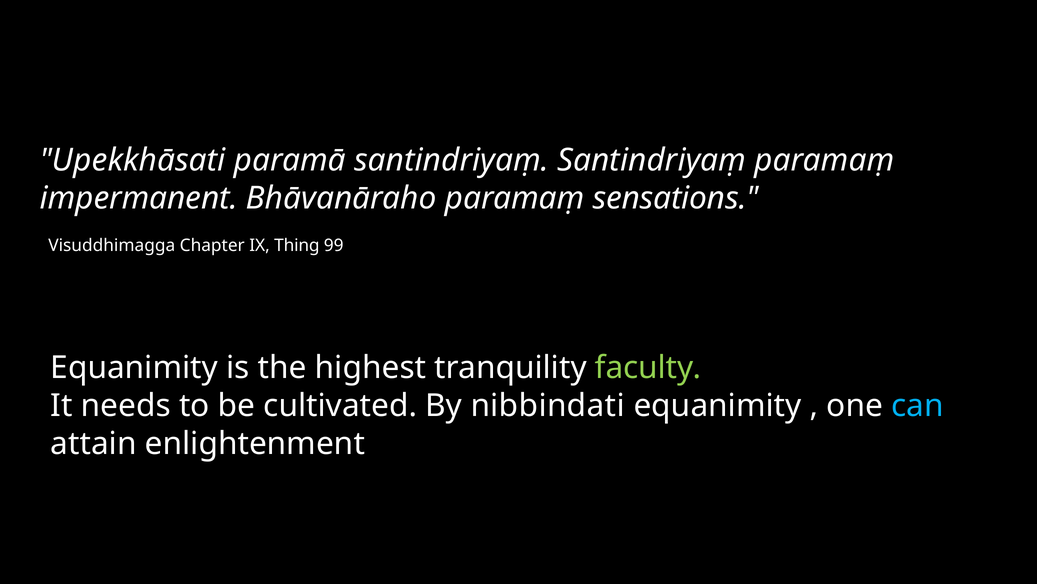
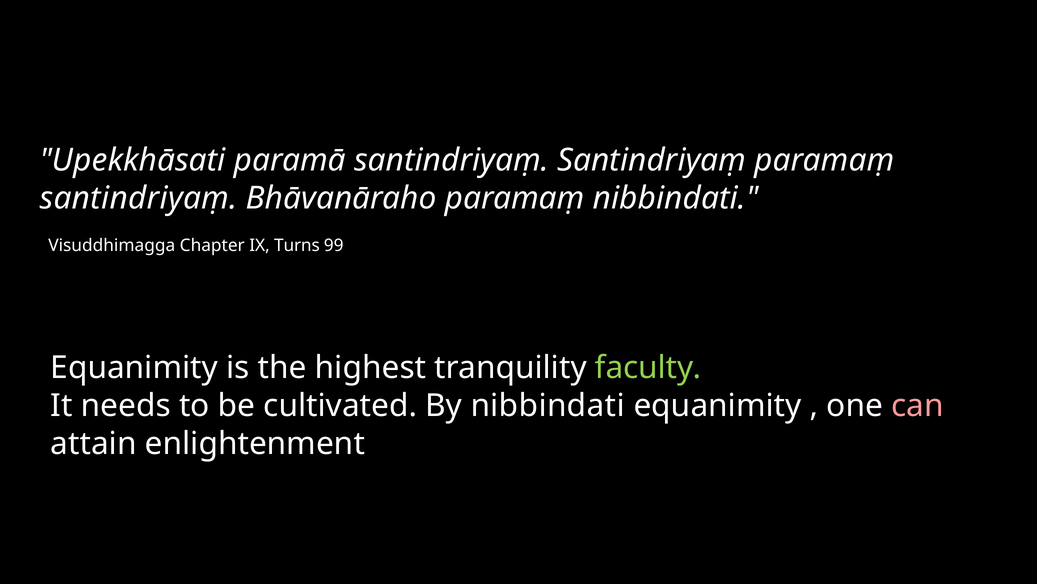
impermanent: impermanent -> santindriyaṃ (139, 198)
paramaṃ sensations: sensations -> nibbindati (676, 198)
Thing: Thing -> Turns (297, 245)
can colour: light blue -> pink (917, 405)
